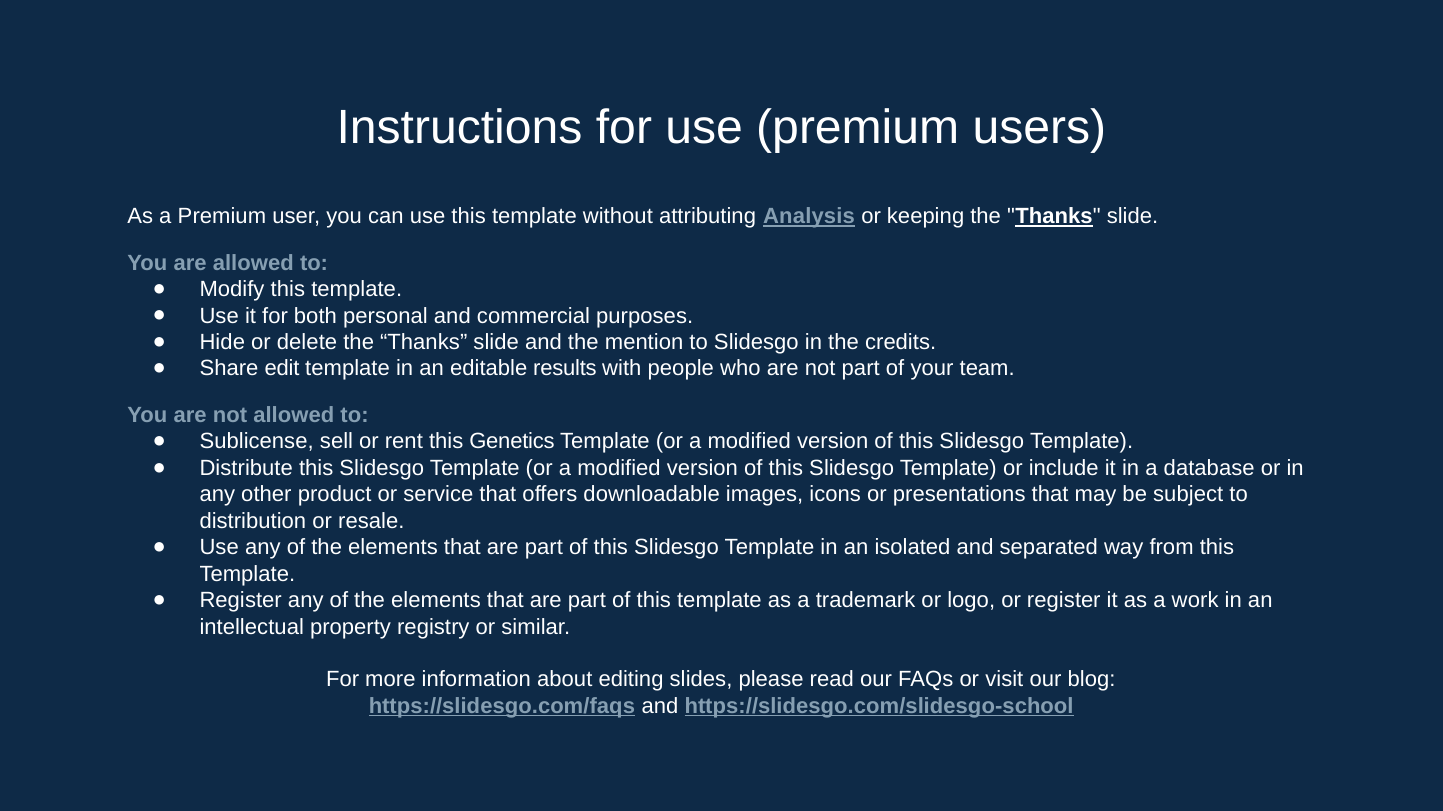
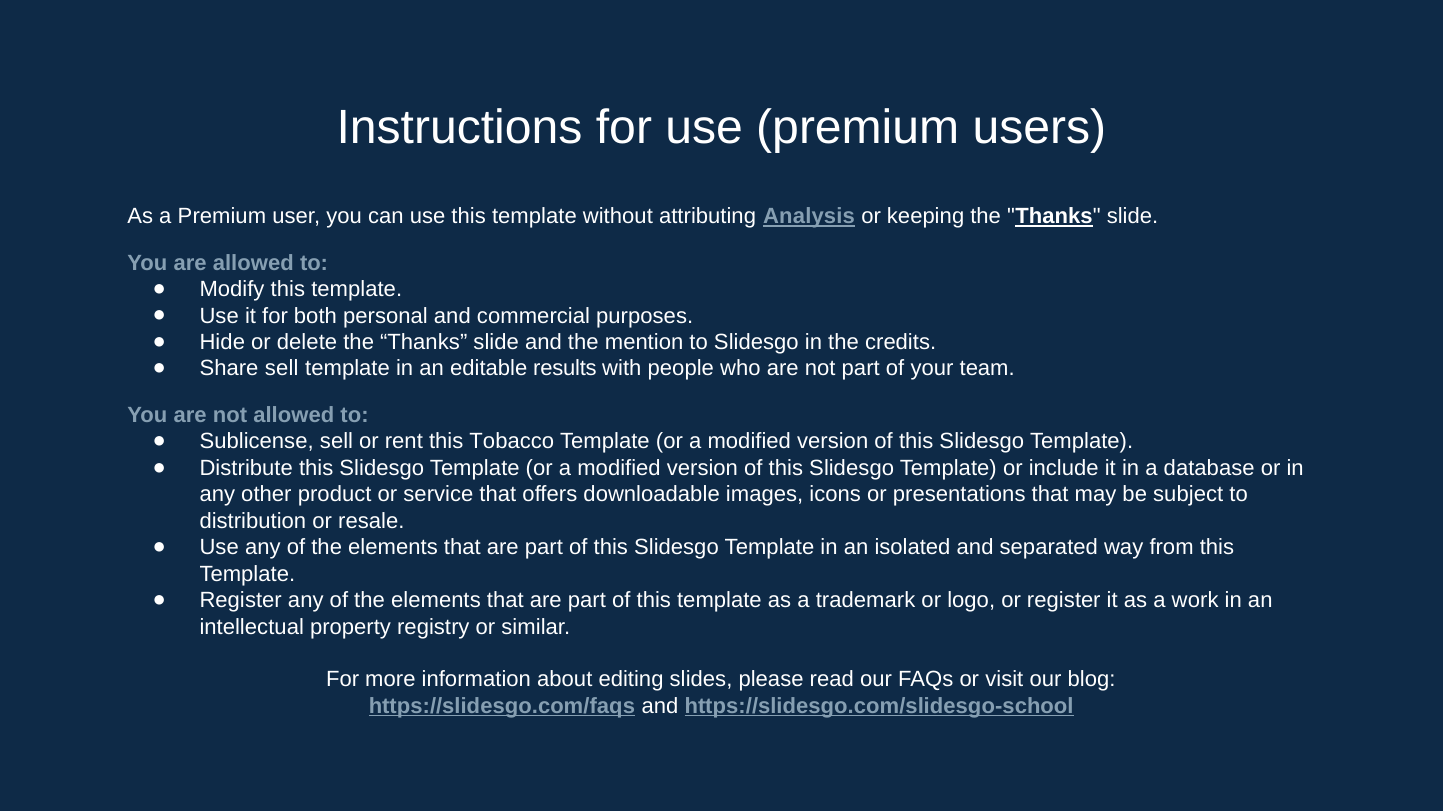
Share edit: edit -> sell (282, 369)
Genetics: Genetics -> Tobacco (512, 442)
